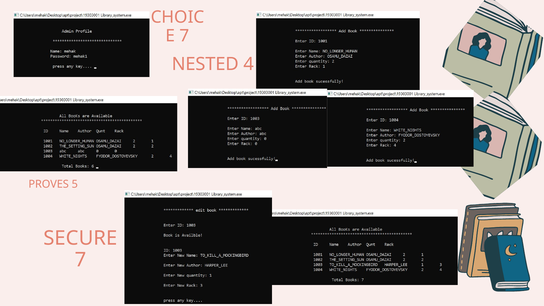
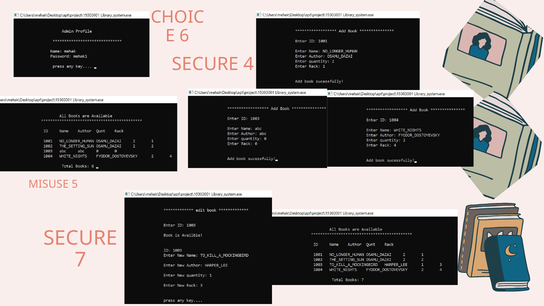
7: 7 -> 6 (185, 36)
NESTED: NESTED -> SECURE (205, 64)
PROVES: PROVES -> MISUSE (49, 184)
